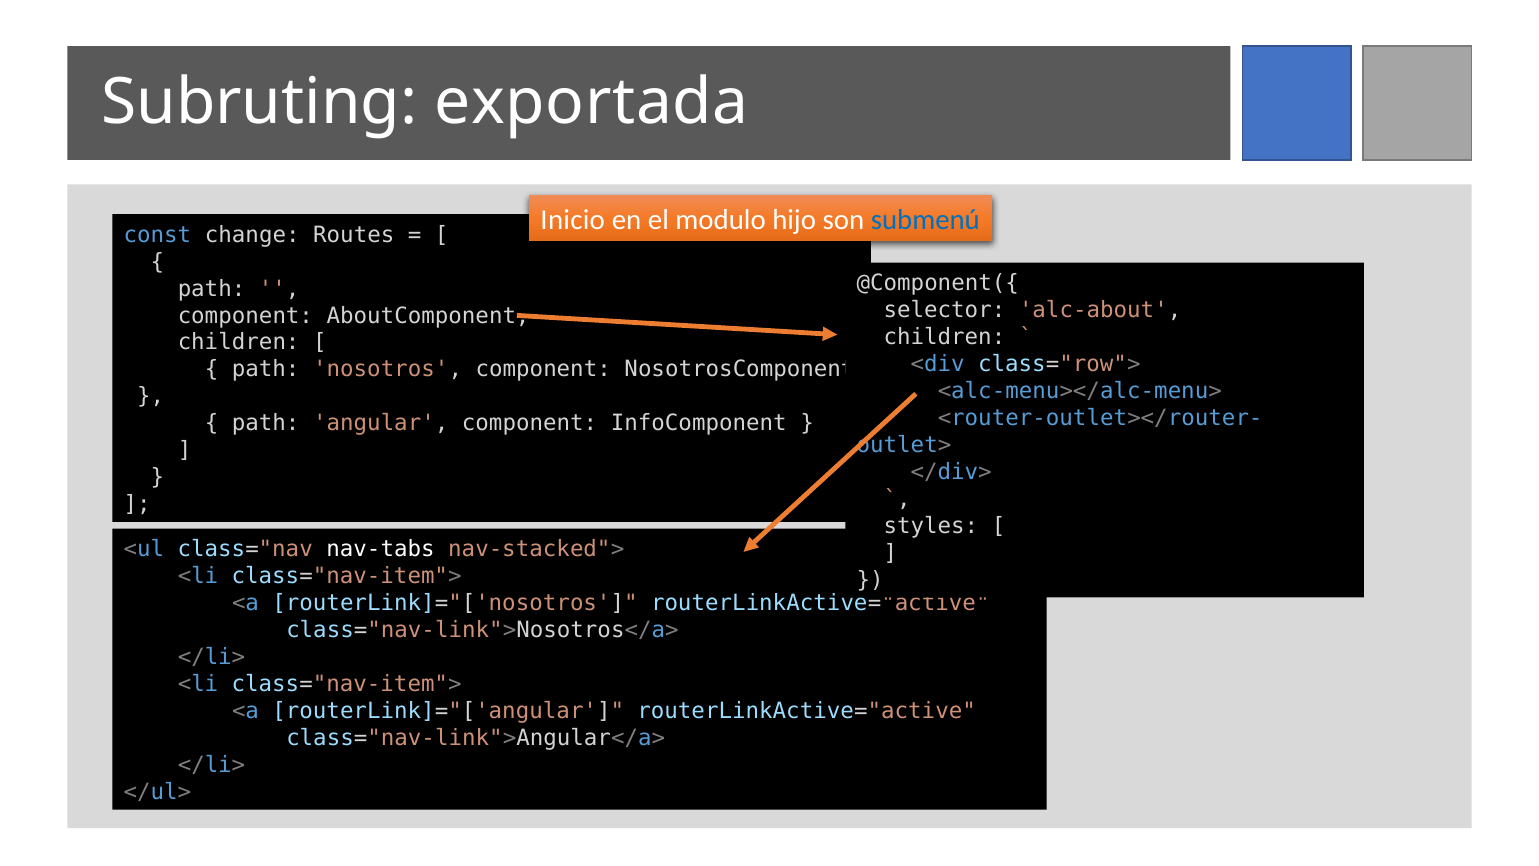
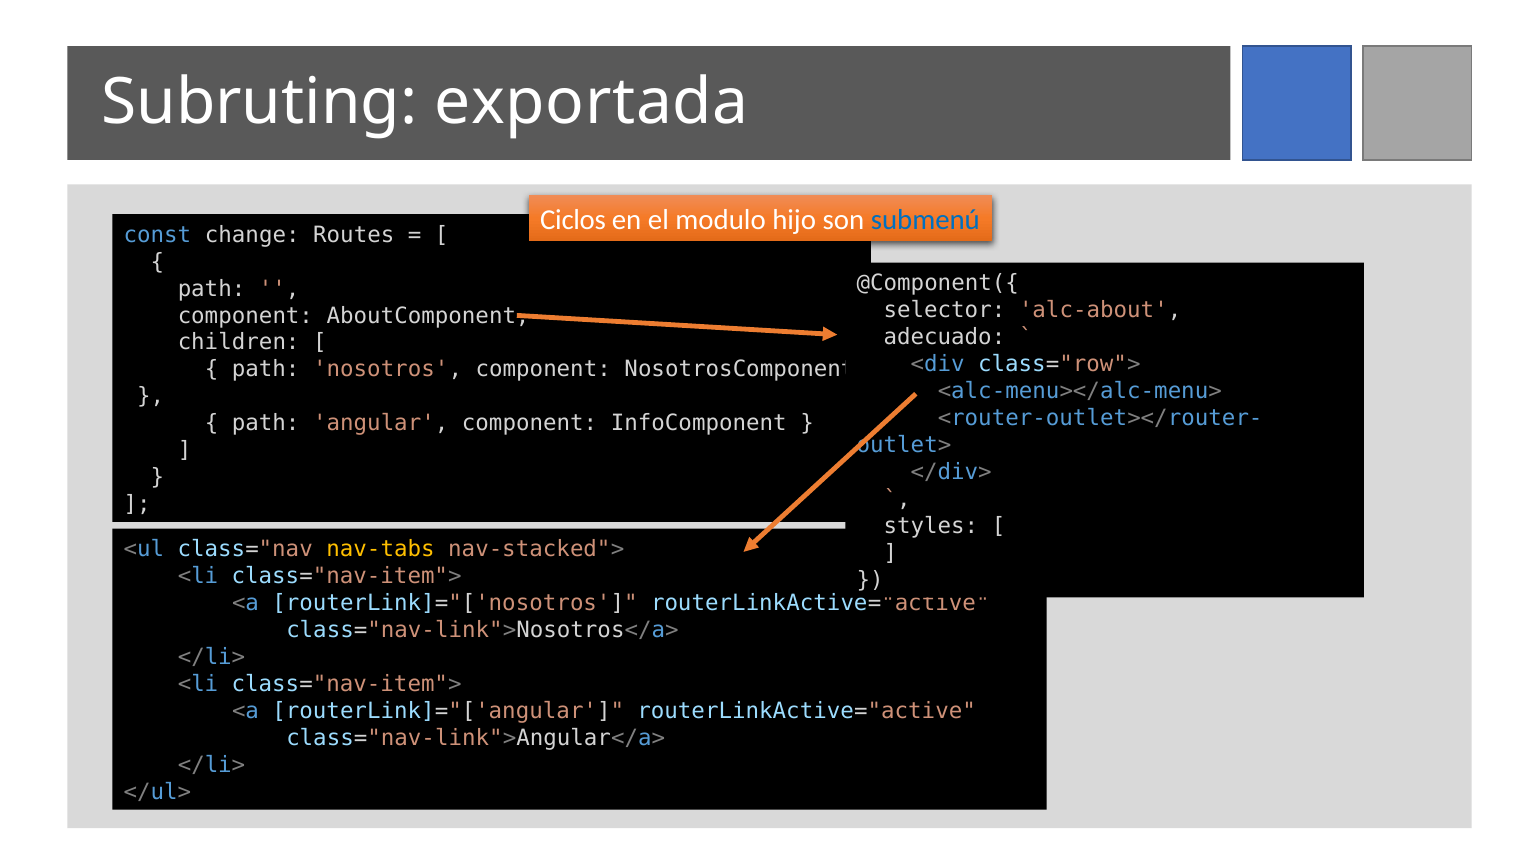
Inicio: Inicio -> Ciclos (573, 220)
children: children -> adecuado (944, 337)
nav-tabs colour: white -> yellow (381, 549)
